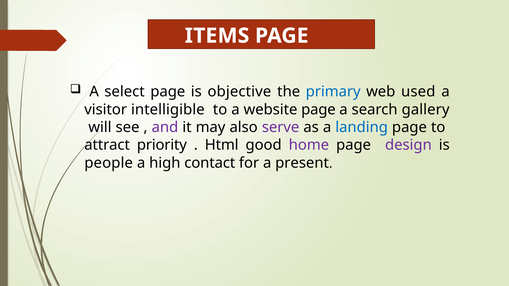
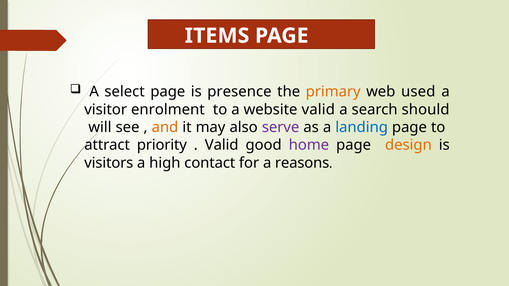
objective: objective -> presence (239, 92)
primary colour: blue -> orange (333, 92)
intelligible: intelligible -> enrolment (168, 110)
website page: page -> valid (318, 110)
gallery: gallery -> should (426, 110)
and colour: purple -> orange (165, 127)
Html: Html -> Valid (222, 145)
design colour: purple -> orange (408, 145)
people: people -> visitors (109, 163)
present: present -> reasons (302, 163)
